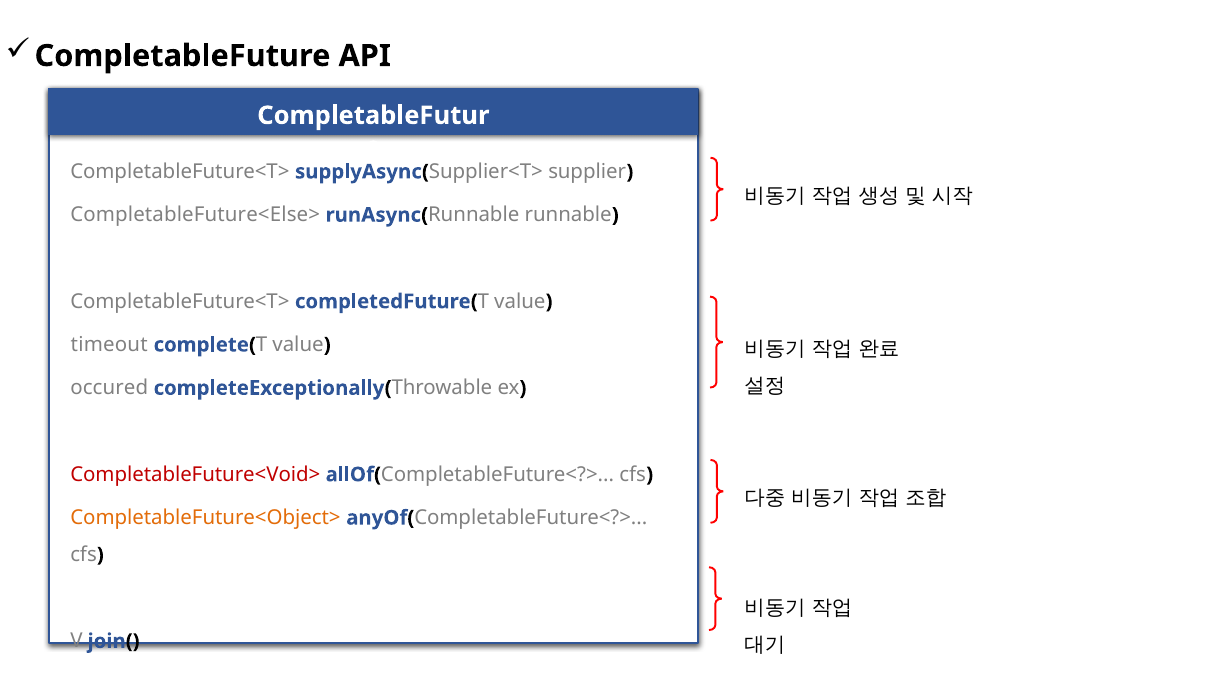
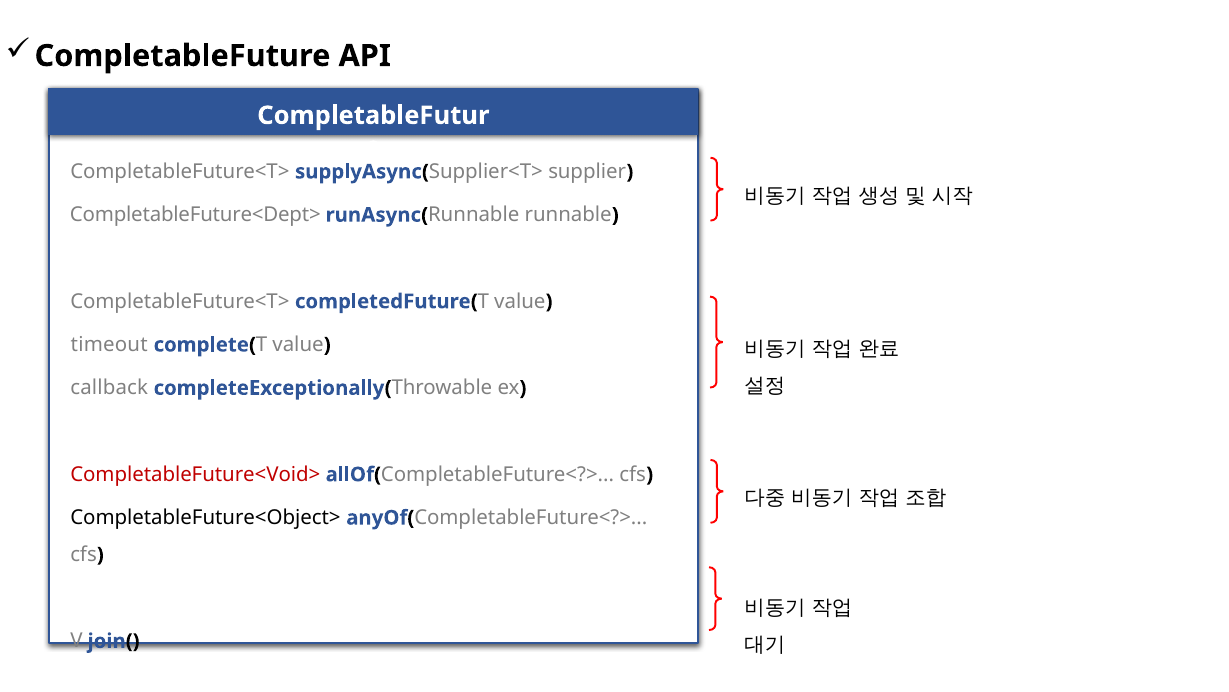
CompletableFuture<Else>: CompletableFuture<Else> -> CompletableFuture<Dept> (195, 215)
occured: occured -> callback (109, 388)
CompletableFuture<Object> colour: orange -> black (205, 517)
